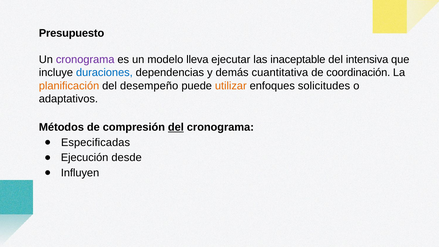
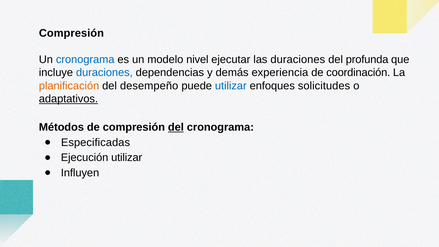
Presupuesto: Presupuesto -> Compresión (71, 33)
cronograma colour: purple -> blue (85, 59)
lleva: lleva -> nivel (197, 59)
las inaceptable: inaceptable -> duraciones (298, 59)
intensiva: intensiva -> profunda (367, 59)
cuantitativa: cuantitativa -> experiencia (280, 73)
utilizar colour: orange -> blue (231, 86)
adaptativos underline: none -> present (68, 99)
Ejecución desde: desde -> utilizar (127, 158)
